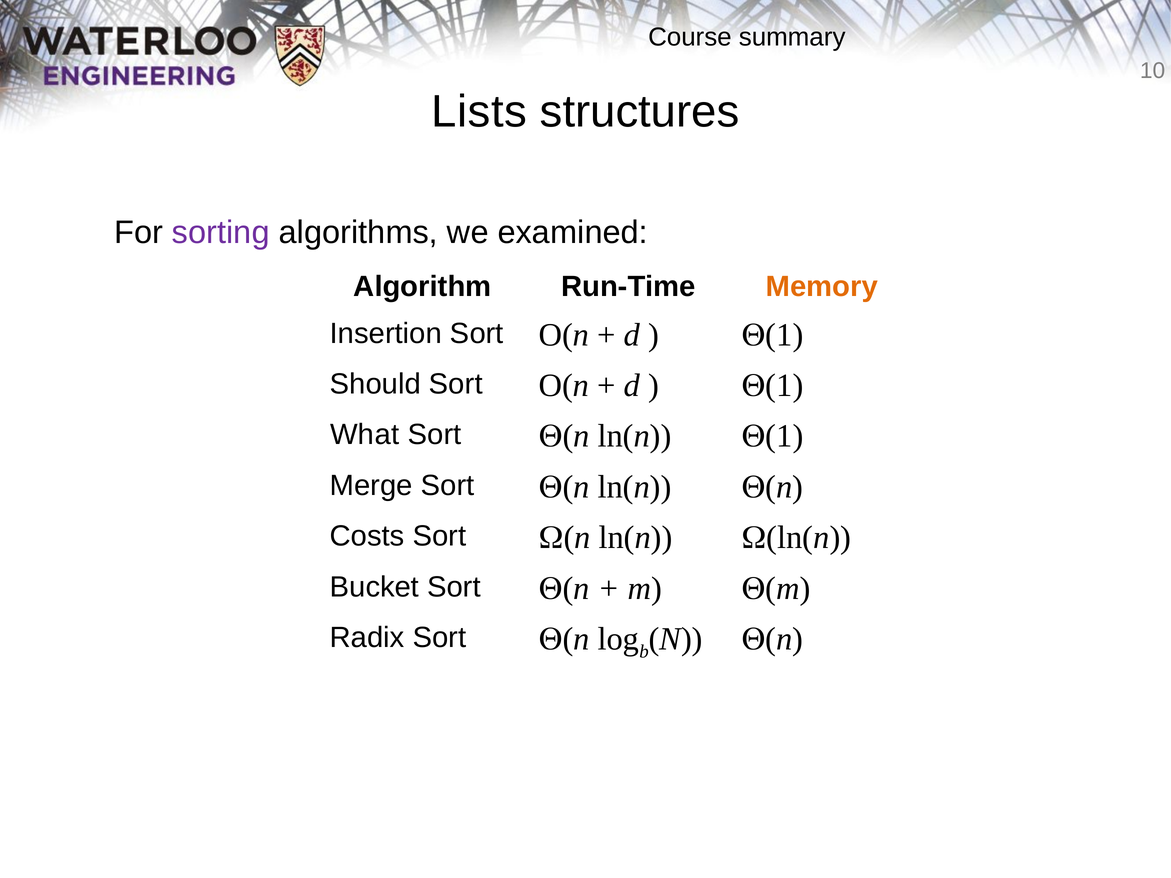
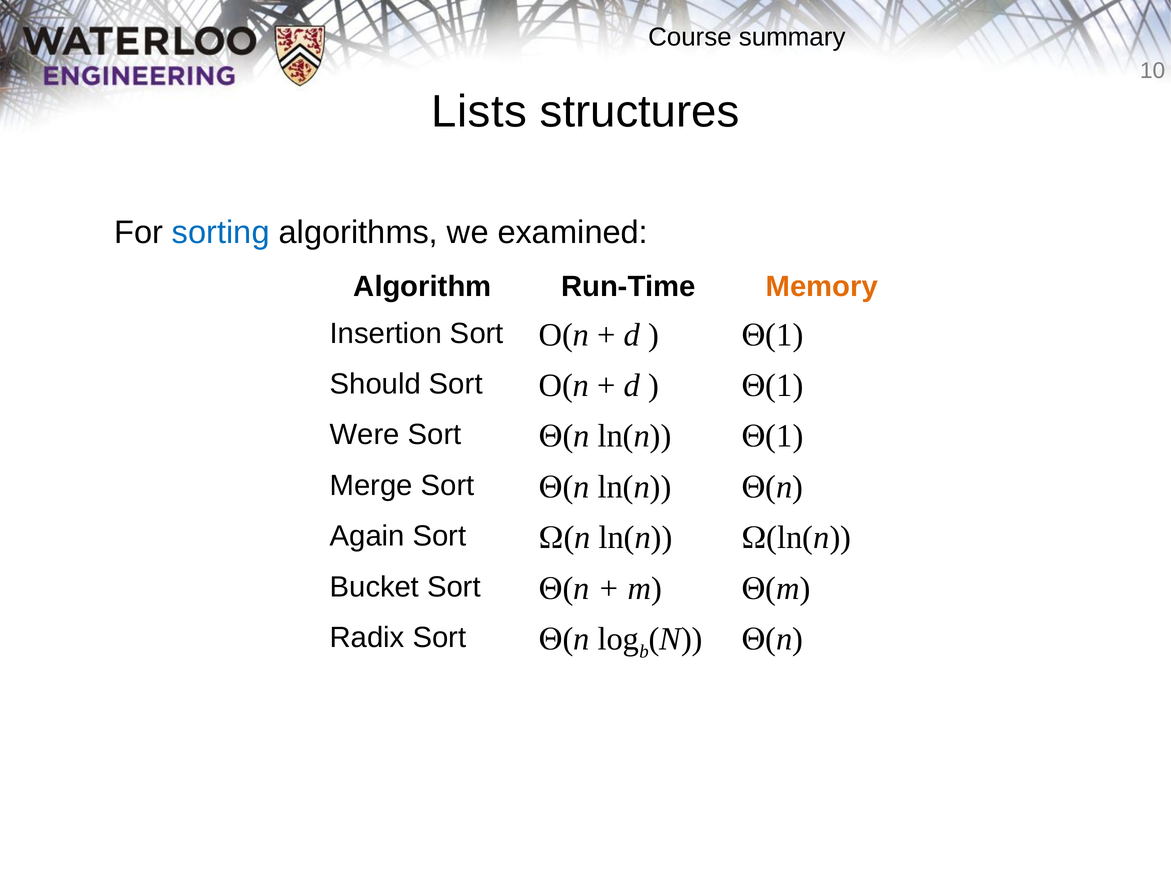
sorting colour: purple -> blue (221, 233)
What: What -> Were (365, 435)
Costs: Costs -> Again (367, 536)
